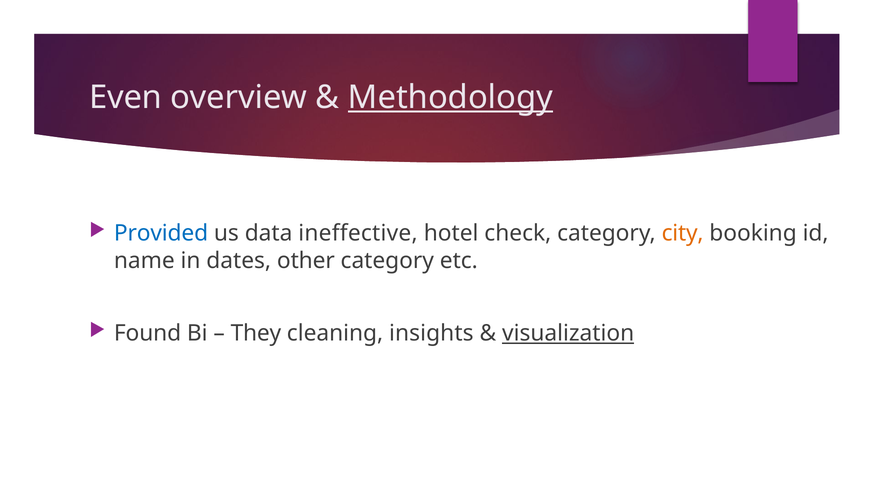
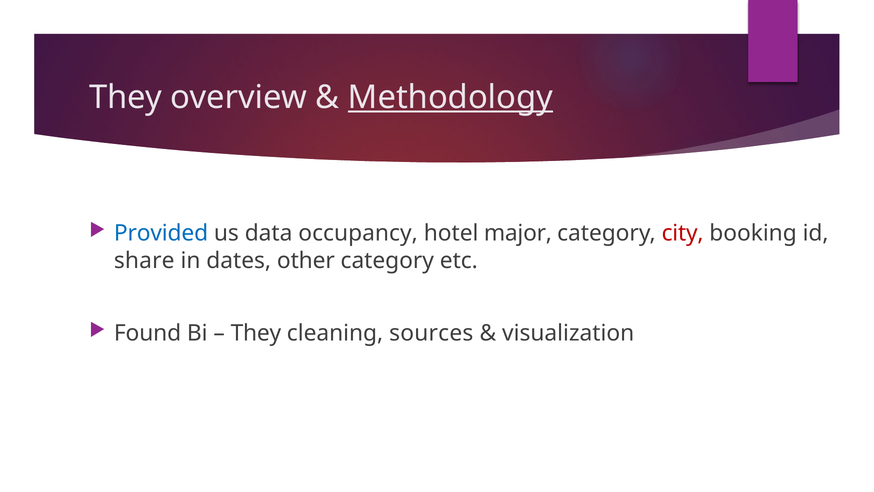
Even: Even -> They (126, 97)
ineffective: ineffective -> occupancy (358, 233)
check: check -> major (518, 233)
city colour: orange -> red (683, 233)
name: name -> share (144, 260)
insights: insights -> sources (431, 333)
visualization underline: present -> none (568, 333)
